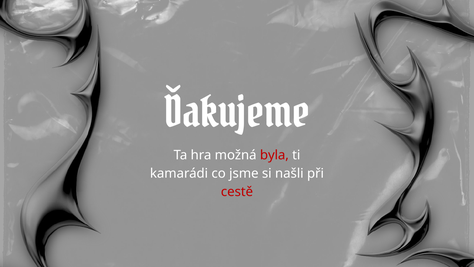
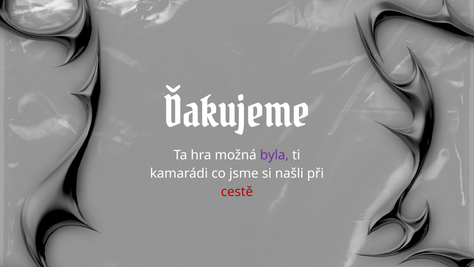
byla colour: red -> purple (274, 155)
